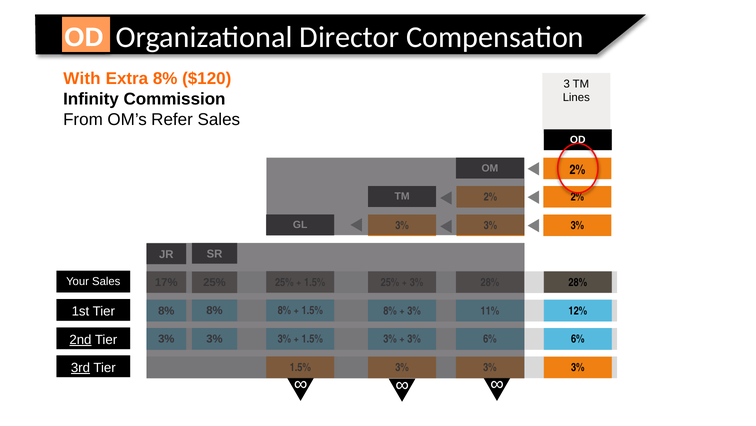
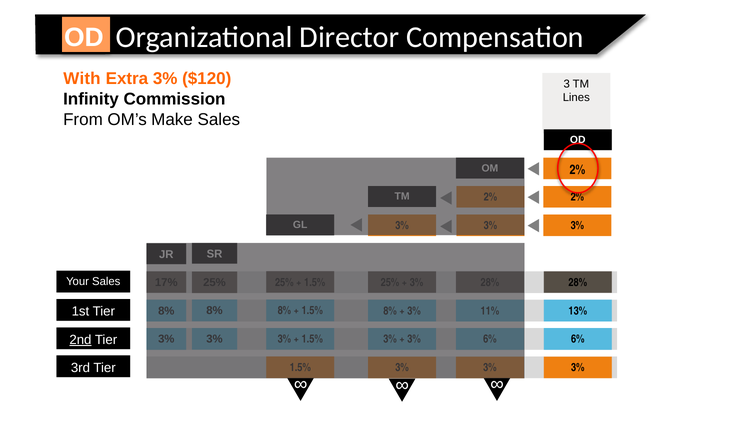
Extra 8%: 8% -> 3% (165, 78)
Refer: Refer -> Make (172, 119)
12%: 12% -> 13% (578, 310)
3rd underline: present -> none (80, 367)
